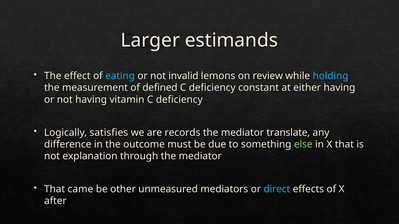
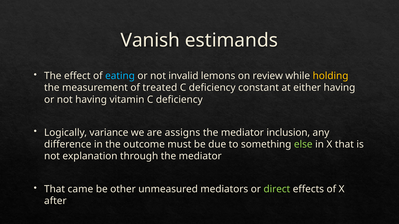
Larger: Larger -> Vanish (150, 40)
holding colour: light blue -> yellow (331, 76)
defined: defined -> treated (160, 88)
satisfies: satisfies -> variance (109, 133)
records: records -> assigns (182, 133)
translate: translate -> inclusion (288, 133)
direct colour: light blue -> light green (277, 189)
